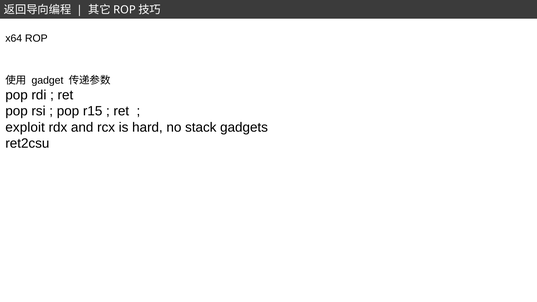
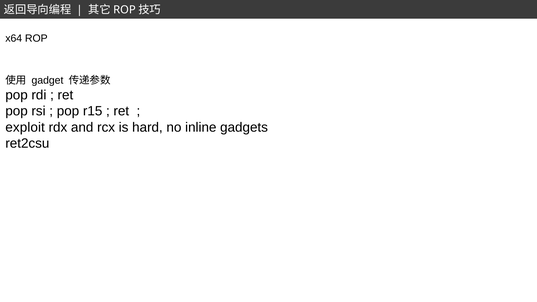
stack: stack -> inline (201, 127)
